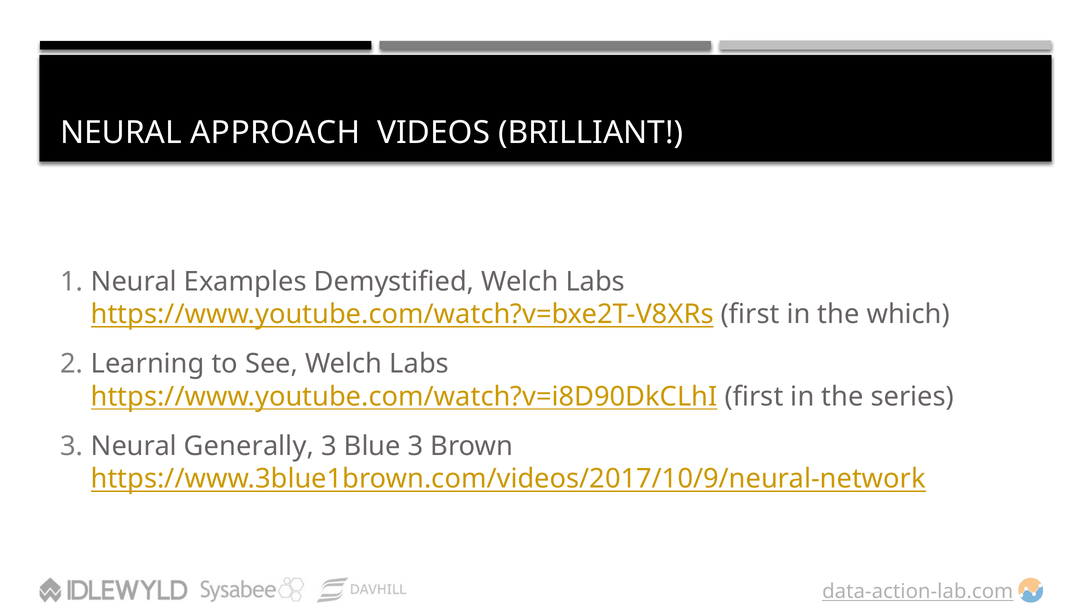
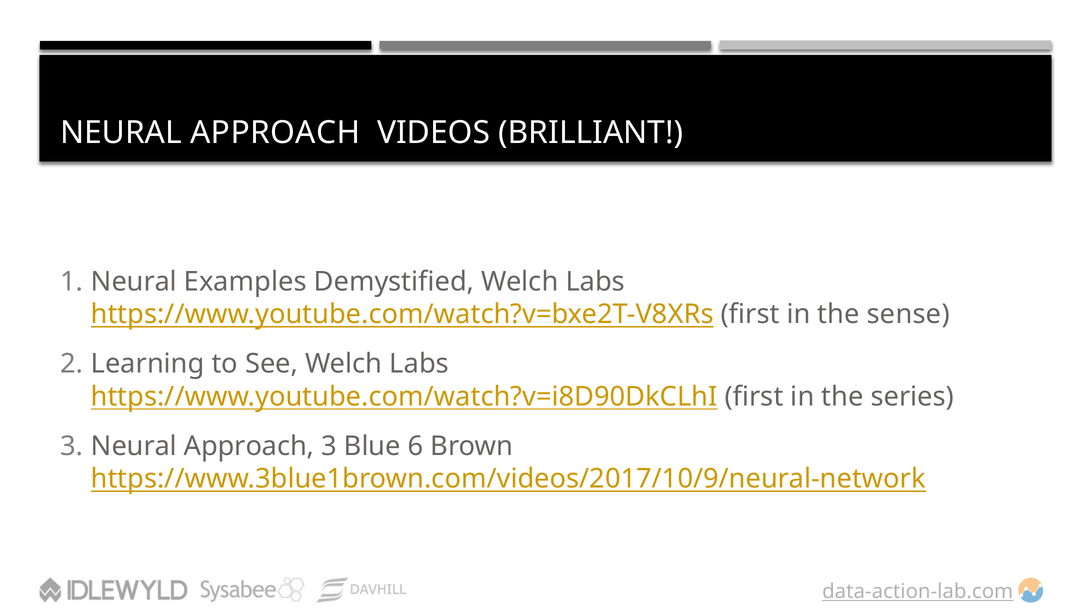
which: which -> sense (908, 314)
3 Neural Generally: Generally -> Approach (249, 446)
Blue 3: 3 -> 6 (416, 446)
